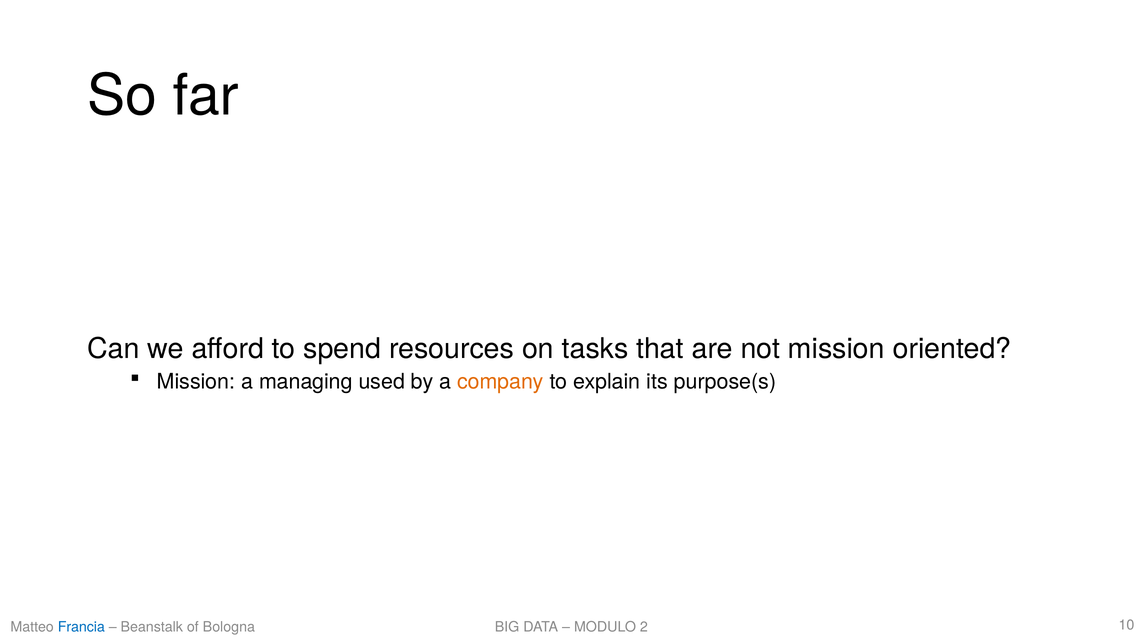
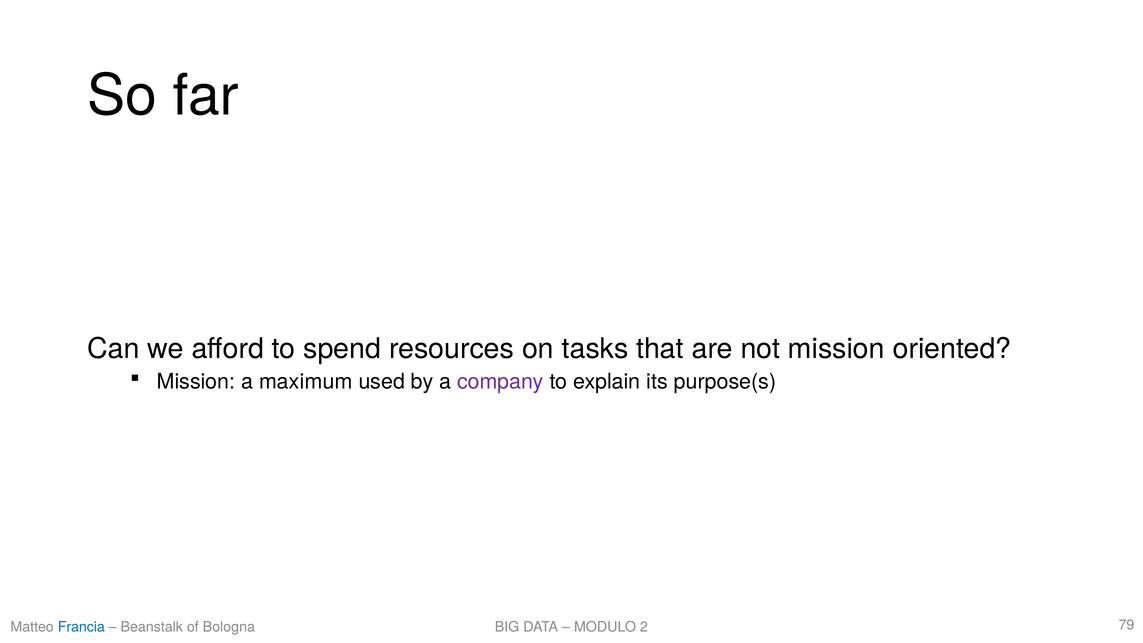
managing: managing -> maximum (306, 382)
company colour: orange -> purple (500, 382)
10: 10 -> 79 (1126, 625)
